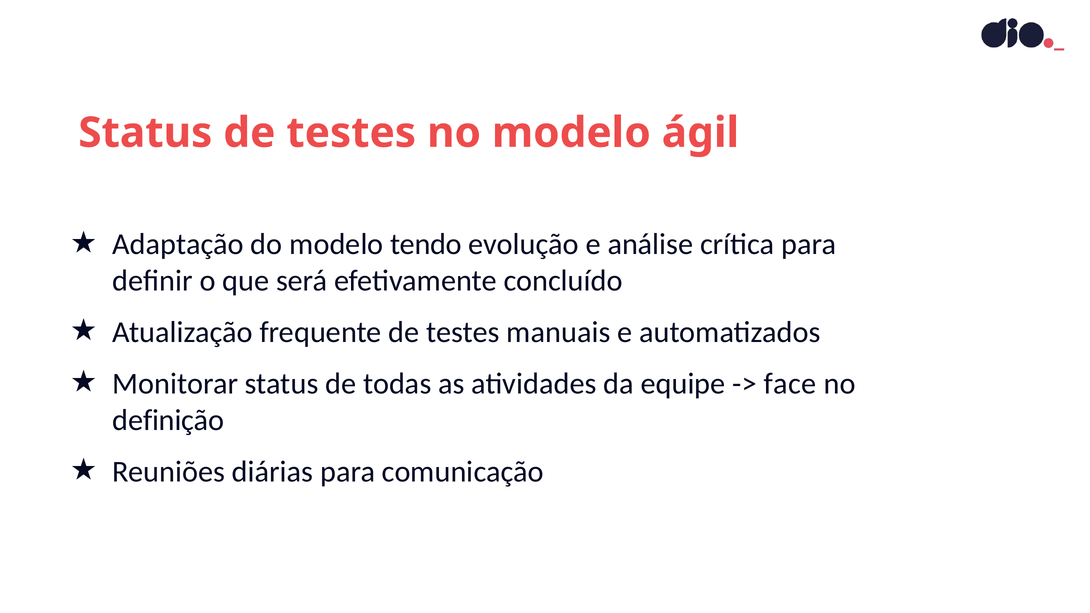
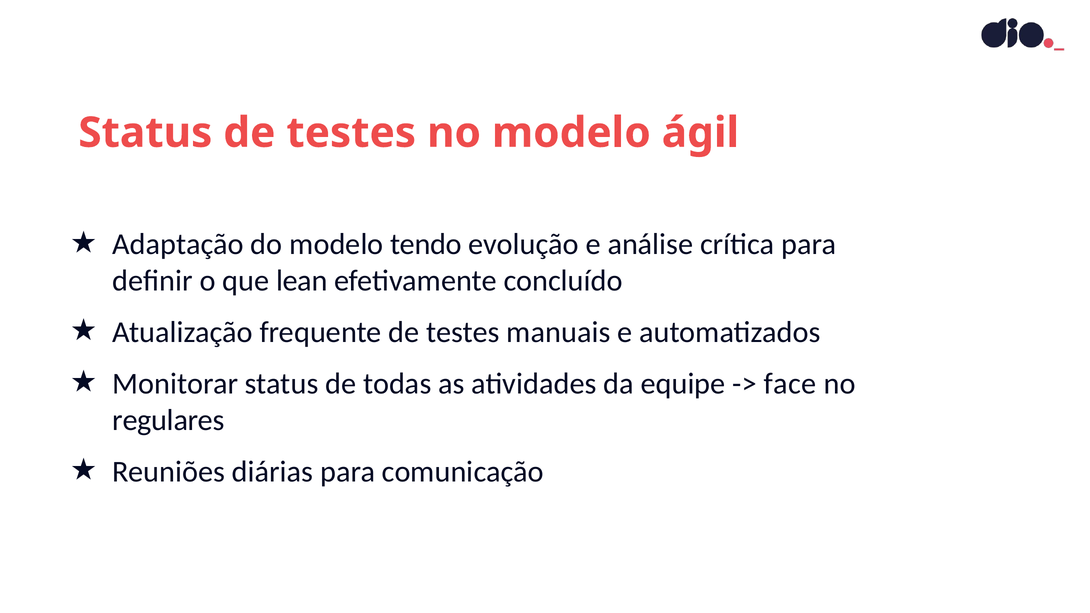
será: será -> lean (302, 281)
definição: definição -> regulares (168, 420)
